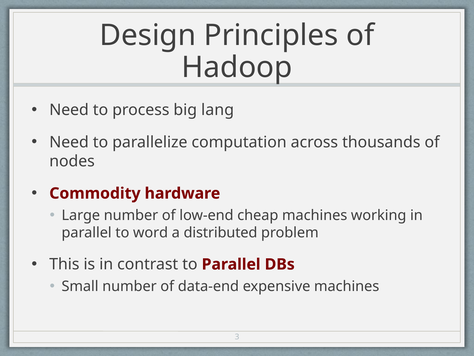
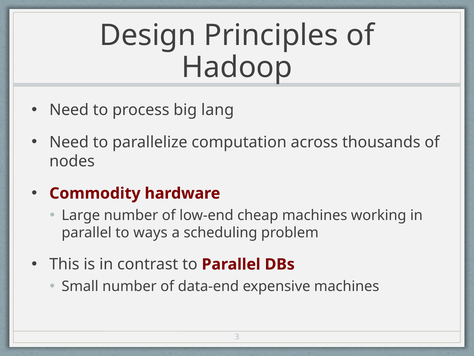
word: word -> ways (150, 233)
distributed: distributed -> scheduling (220, 233)
